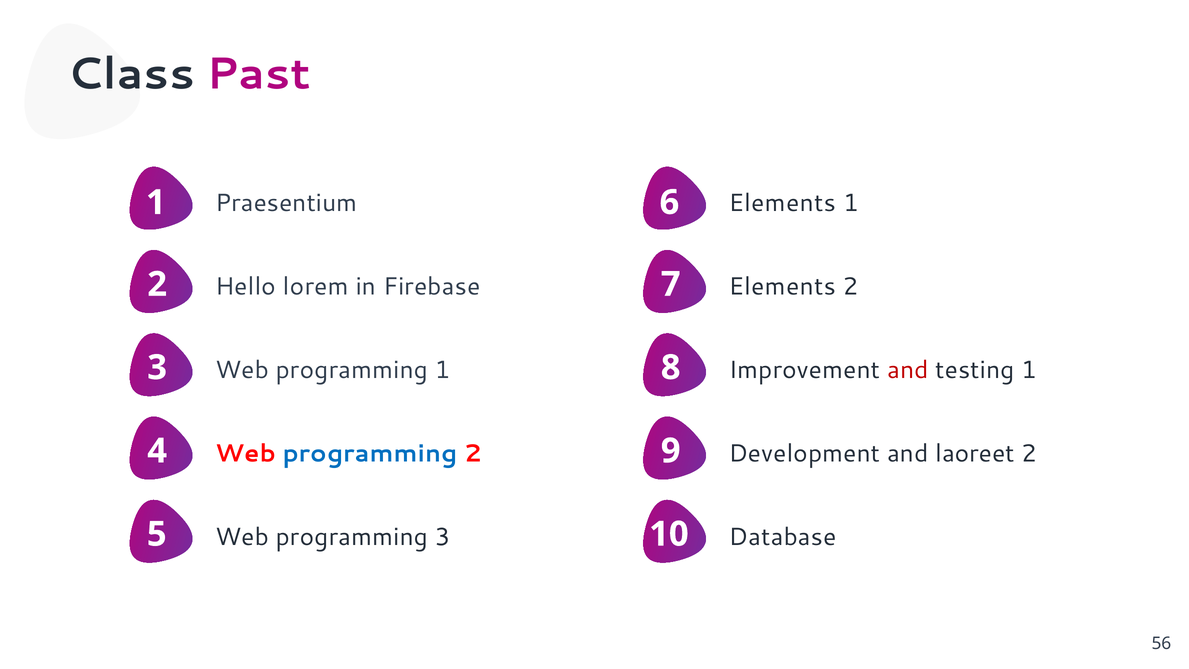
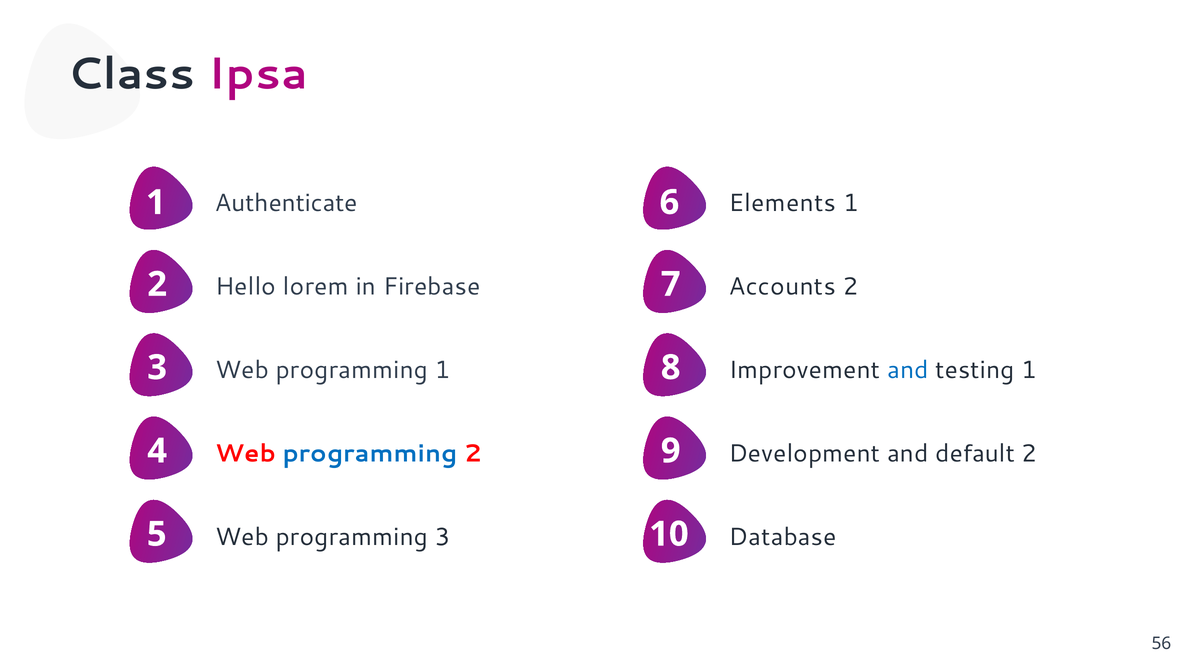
Past: Past -> Ipsa (258, 74)
Praesentium: Praesentium -> Authenticate (286, 203)
Elements: Elements -> Accounts (782, 287)
and colour: red -> blue (908, 370)
laoreet: laoreet -> default (975, 453)
